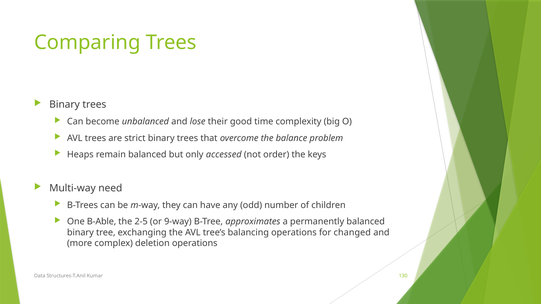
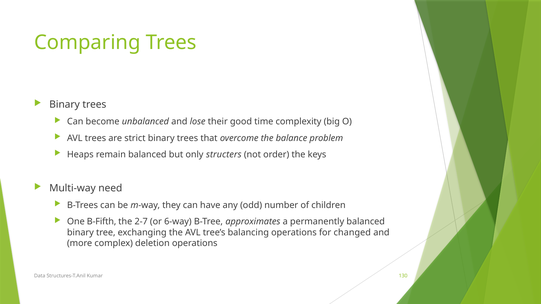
accessed: accessed -> structers (224, 155)
B-Able: B-Able -> B-Fifth (102, 222)
2-5: 2-5 -> 2-7 (141, 222)
9-way: 9-way -> 6-way (178, 222)
